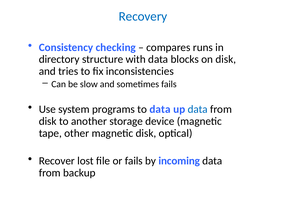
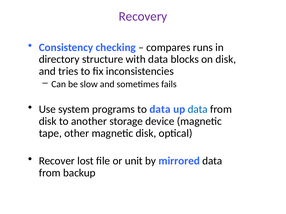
Recovery colour: blue -> purple (143, 16)
or fails: fails -> unit (134, 161)
incoming: incoming -> mirrored (179, 161)
